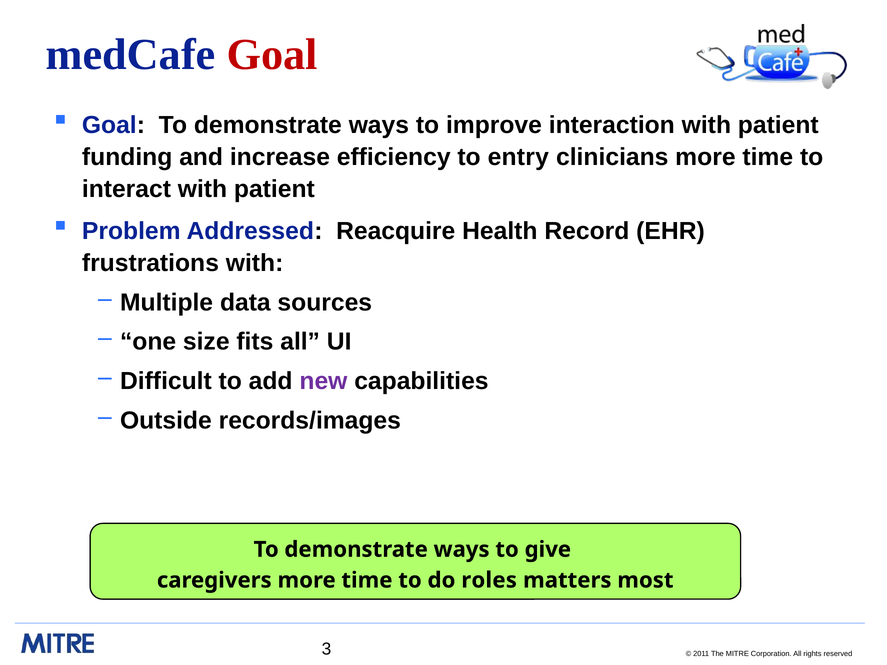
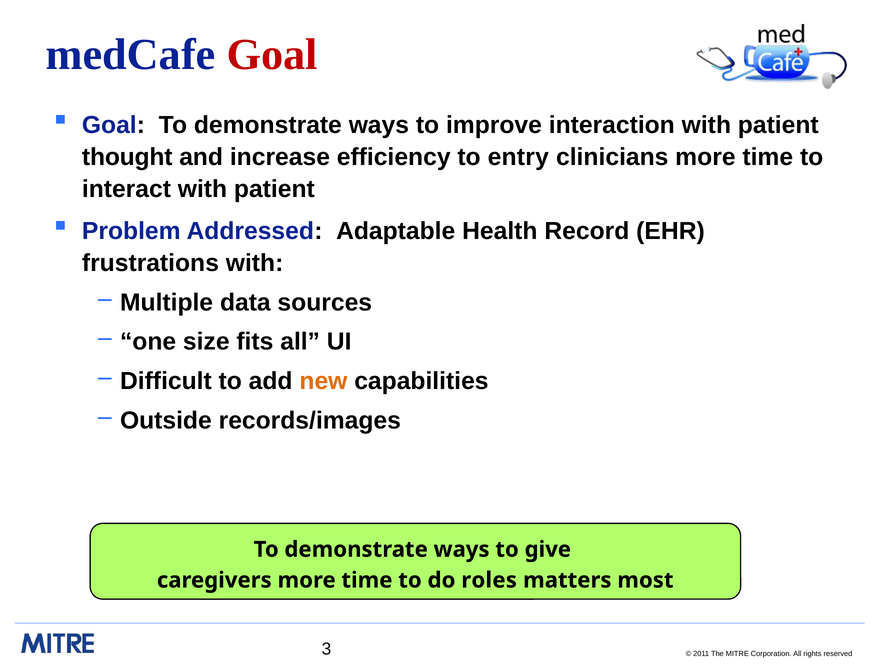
funding: funding -> thought (127, 157)
Reacquire: Reacquire -> Adaptable (396, 231)
new colour: purple -> orange (323, 381)
